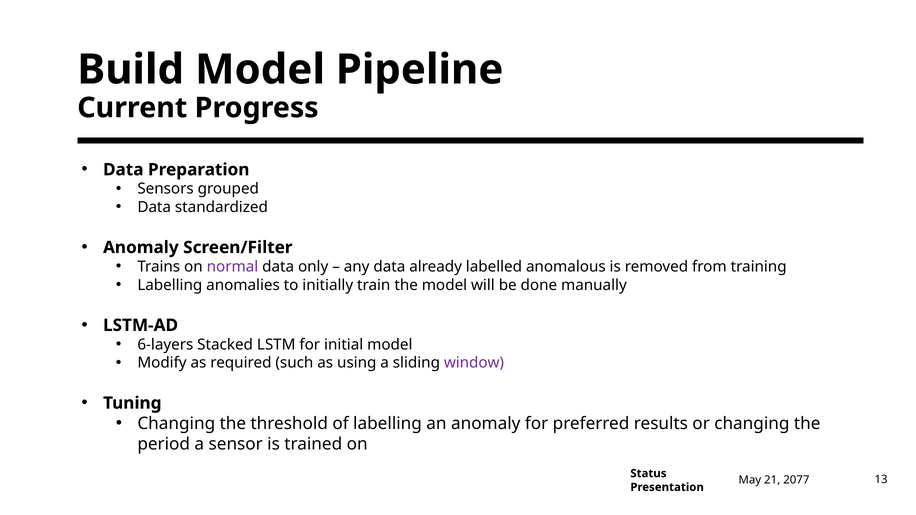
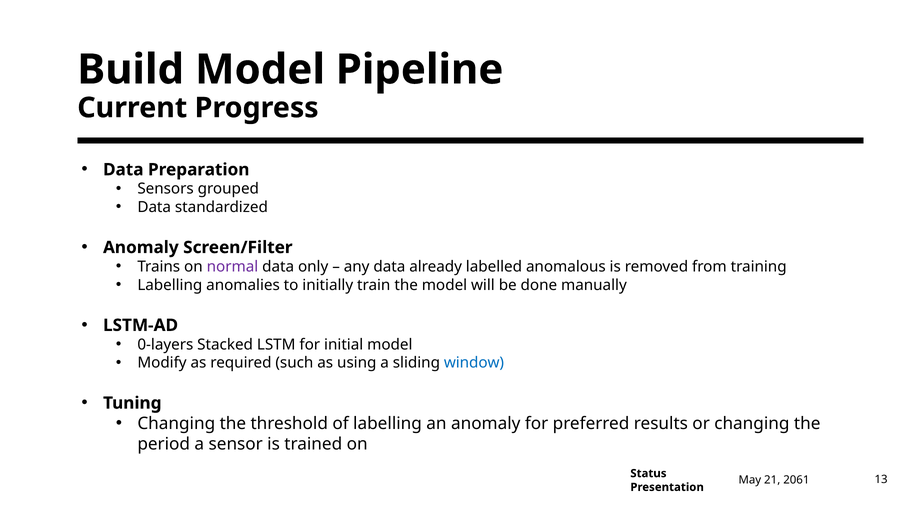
6-layers: 6-layers -> 0-layers (165, 345)
window colour: purple -> blue (474, 363)
2077: 2077 -> 2061 (796, 480)
